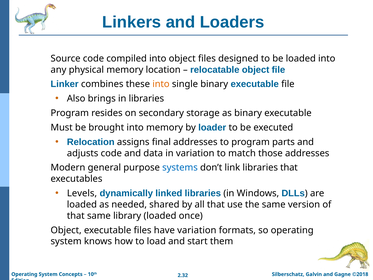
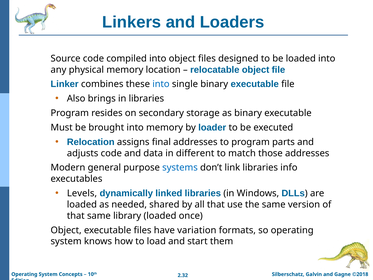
into colour: orange -> blue (161, 84)
in variation: variation -> different (195, 153)
libraries that: that -> info (289, 168)
